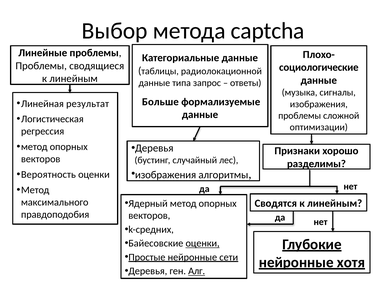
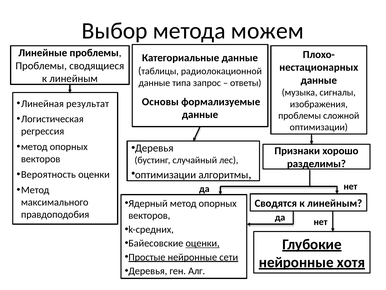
captcha: captcha -> можем (267, 31)
социологические: социологические -> нестационарных (319, 67)
Больше: Больше -> Основы (160, 102)
изображения: изображения -> оптимизации (166, 174)
Алг underline: present -> none (197, 271)
